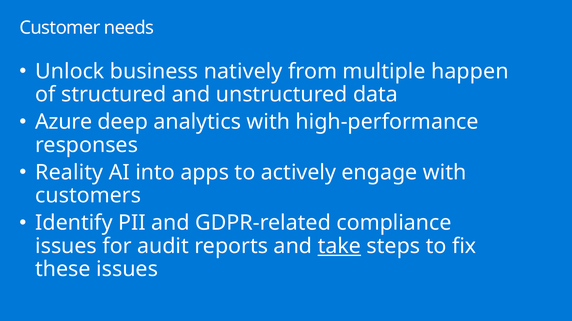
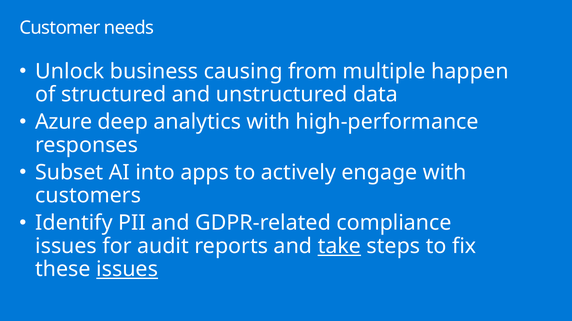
natively: natively -> causing (243, 72)
Reality: Reality -> Subset (69, 173)
issues underline: none -> present (127, 270)
